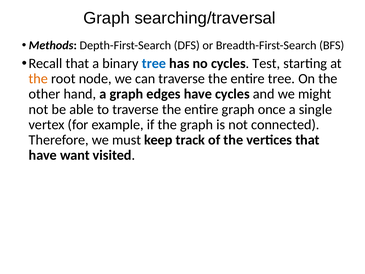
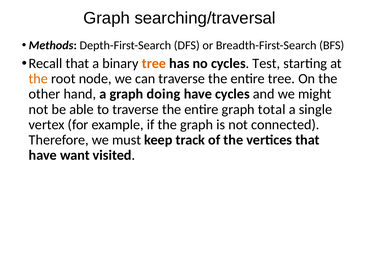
tree colour: blue -> orange (154, 63)
edges: edges -> doing (163, 94)
once: once -> total (272, 109)
